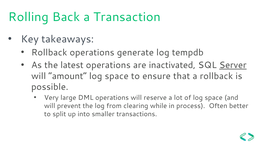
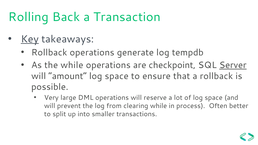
Key underline: none -> present (30, 39)
the latest: latest -> while (72, 65)
inactivated: inactivated -> checkpoint (172, 65)
